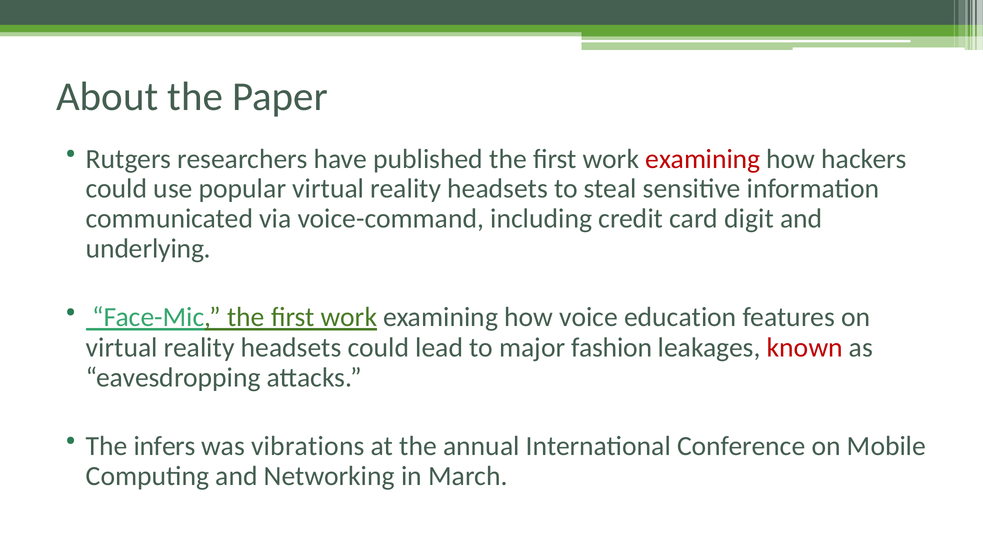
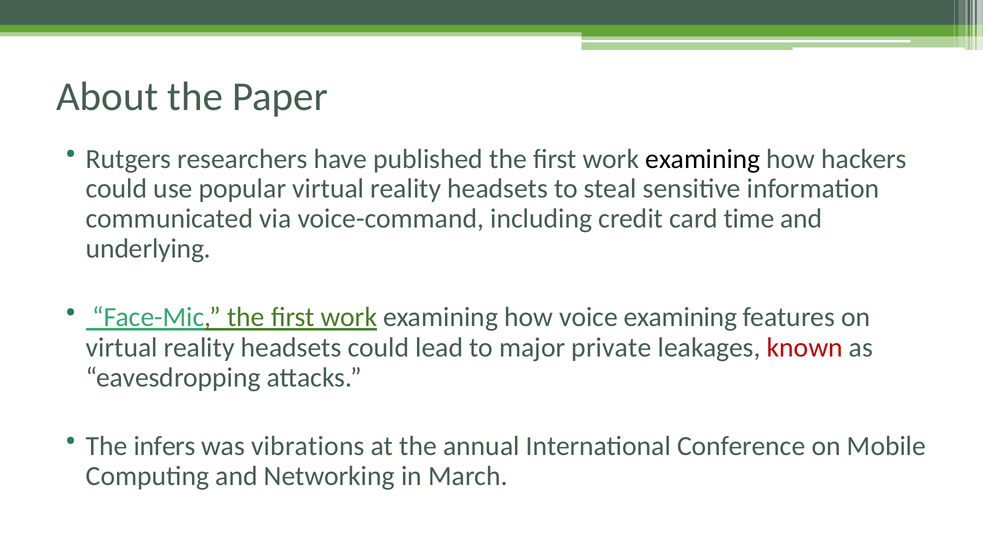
examining colour: red -> black (703, 159)
digit: digit -> time (749, 219)
voice education: education -> examining (680, 317)
fashion: fashion -> private (611, 348)
